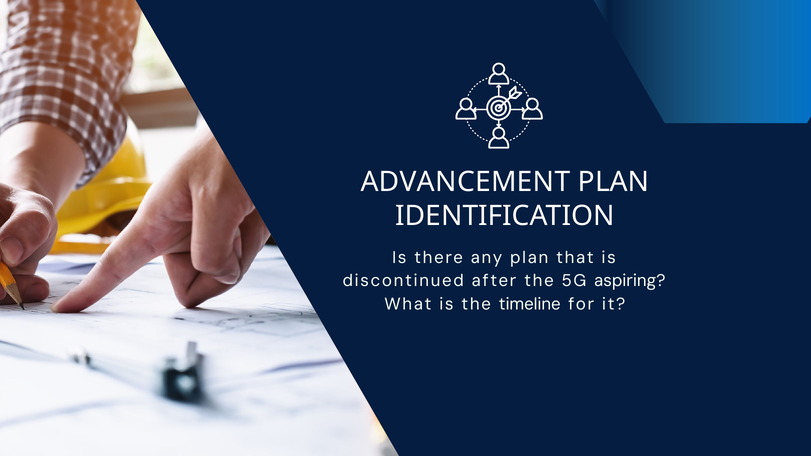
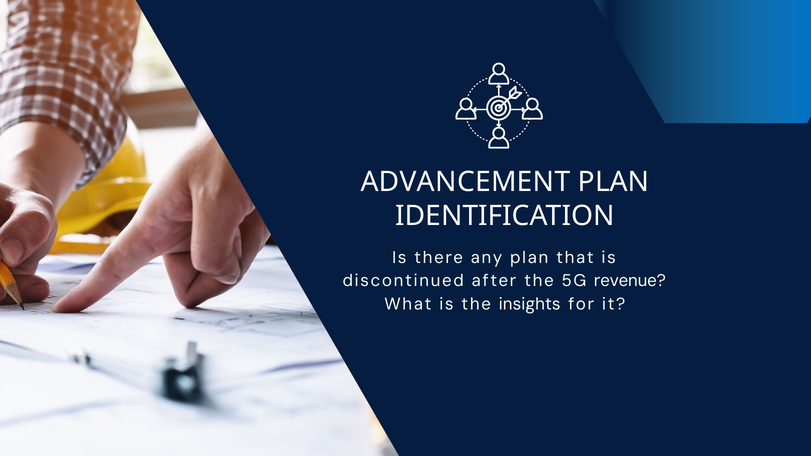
aspiring: aspiring -> revenue (630, 281)
timeline: timeline -> insights (530, 304)
